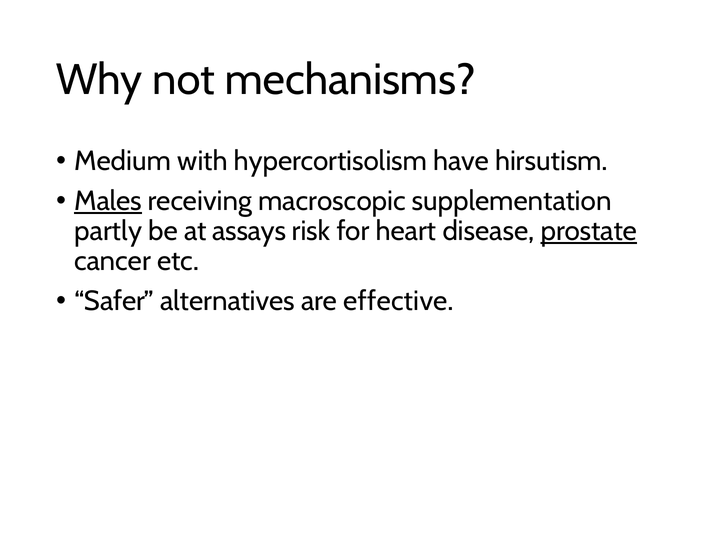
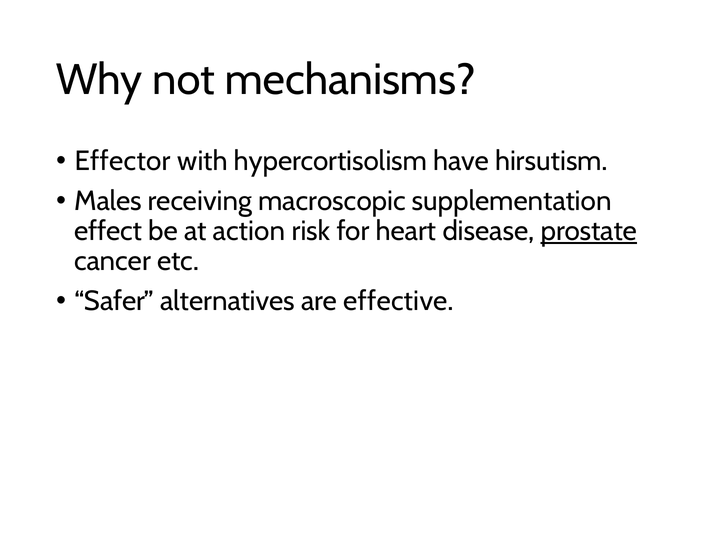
Medium: Medium -> Effector (123, 161)
Males underline: present -> none (108, 201)
partly: partly -> effect (108, 231)
assays: assays -> action (249, 231)
